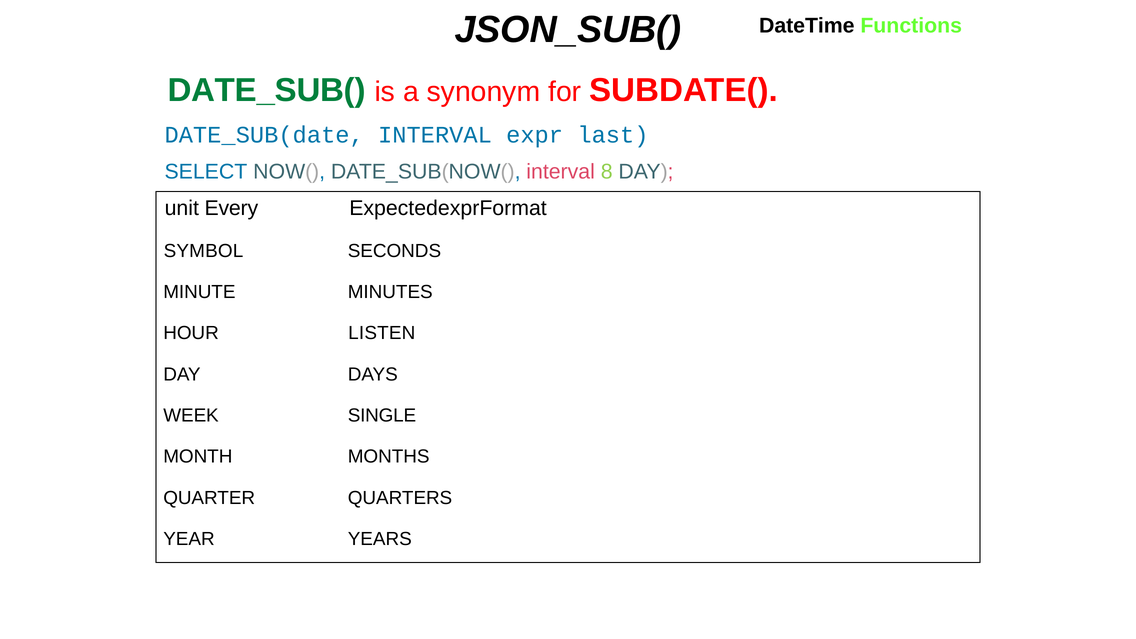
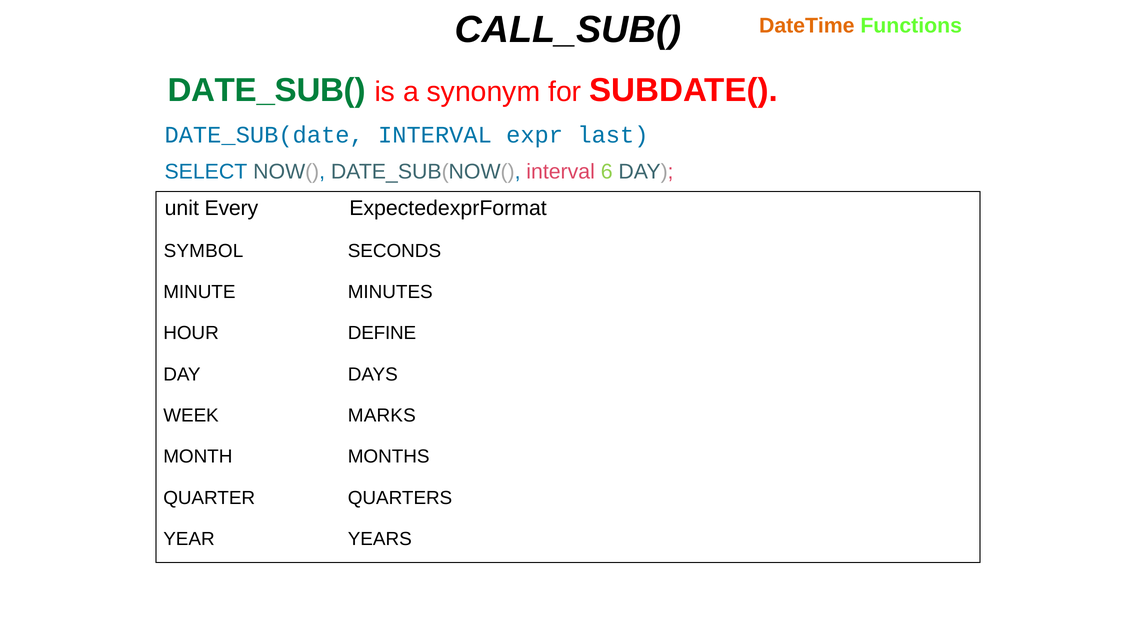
JSON_SUB(: JSON_SUB( -> CALL_SUB( (568, 30)
DateTime colour: black -> orange (807, 26)
8: 8 -> 6 (607, 172)
LISTEN: LISTEN -> DEFINE (382, 333)
SINGLE: SINGLE -> MARKS (382, 416)
